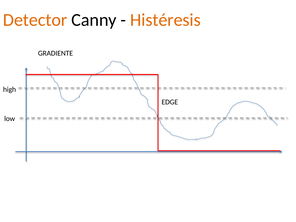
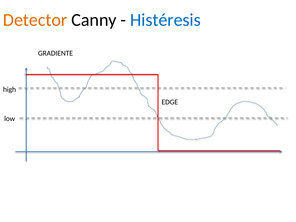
Histéresis colour: orange -> blue (165, 20)
